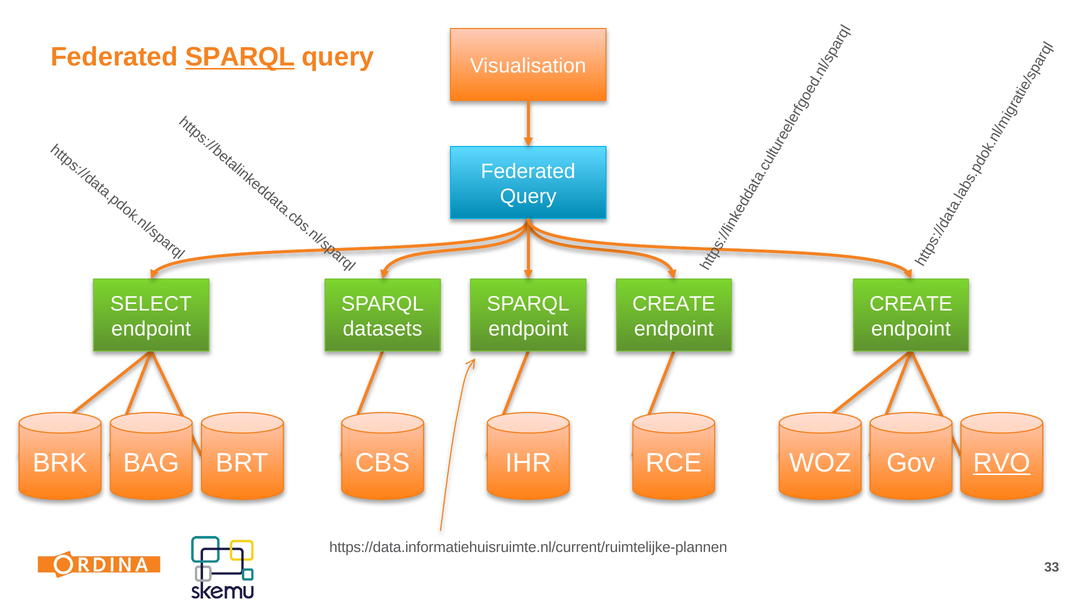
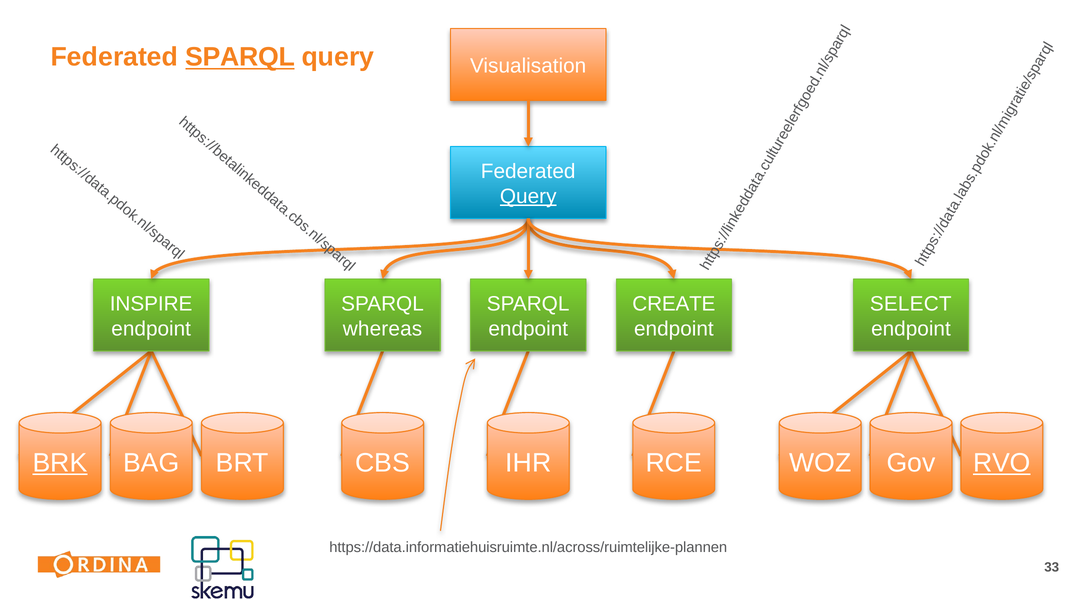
Query underline: none -> present (528, 196)
SELECT: SELECT -> INSPIRE (151, 304)
CREATE: CREATE -> SELECT (911, 304)
datasets: datasets -> whereas (383, 329)
BRK underline: none -> present (60, 463)
https://data.informatiehuisruimte.nl/current/ruimtelijke-plannen: https://data.informatiehuisruimte.nl/current/ruimtelijke-plannen -> https://data.informatiehuisruimte.nl/across/ruimtelijke-plannen (528, 548)
